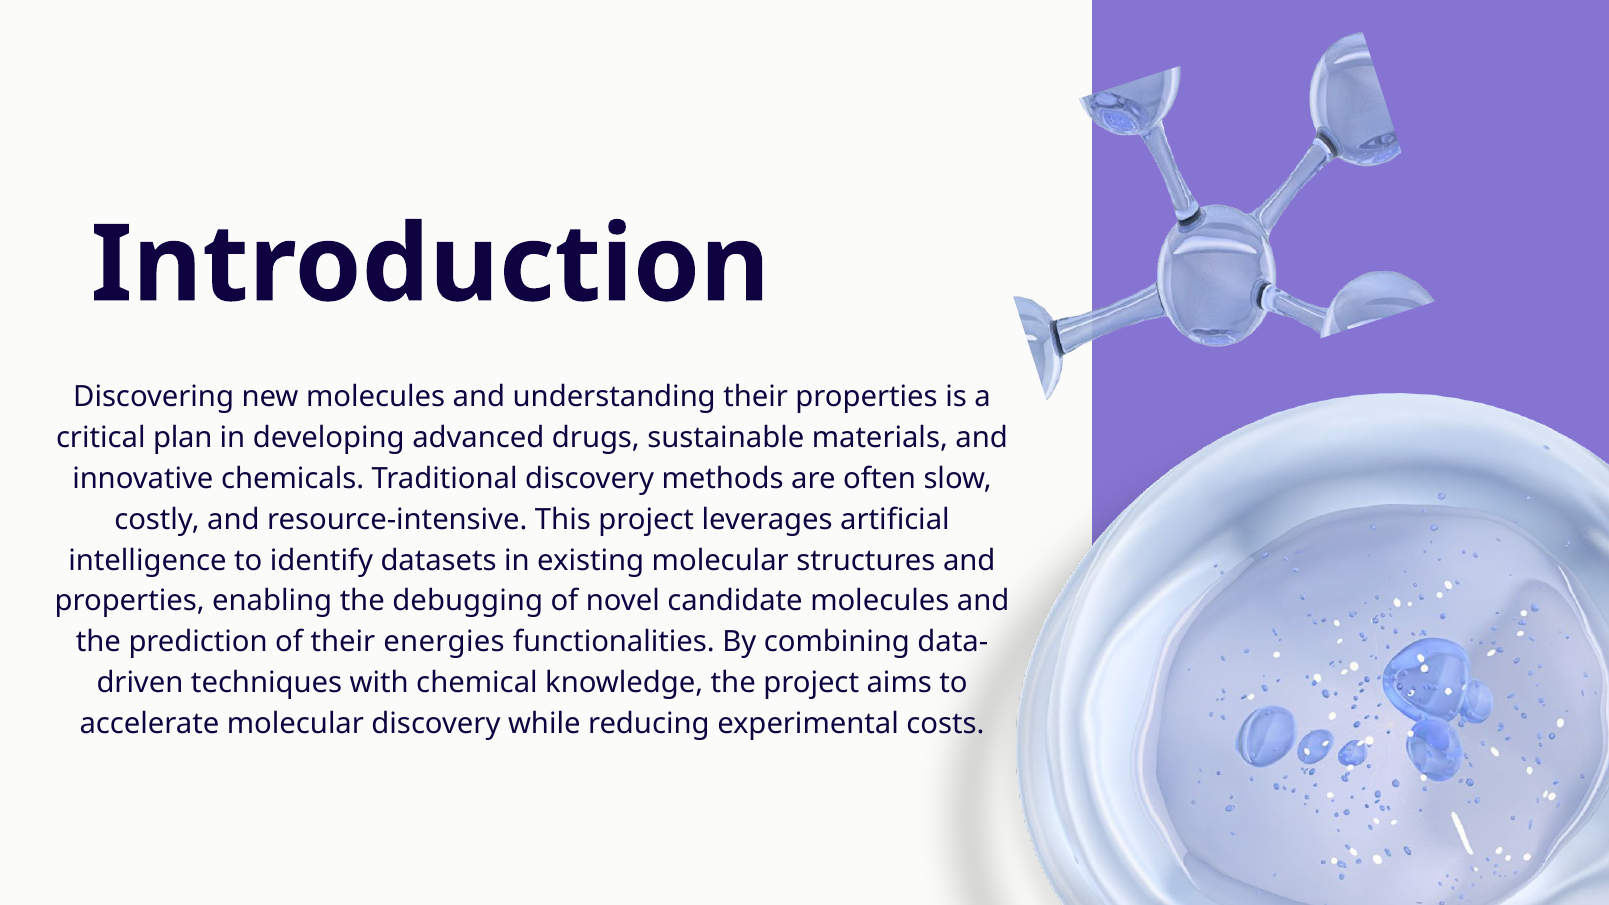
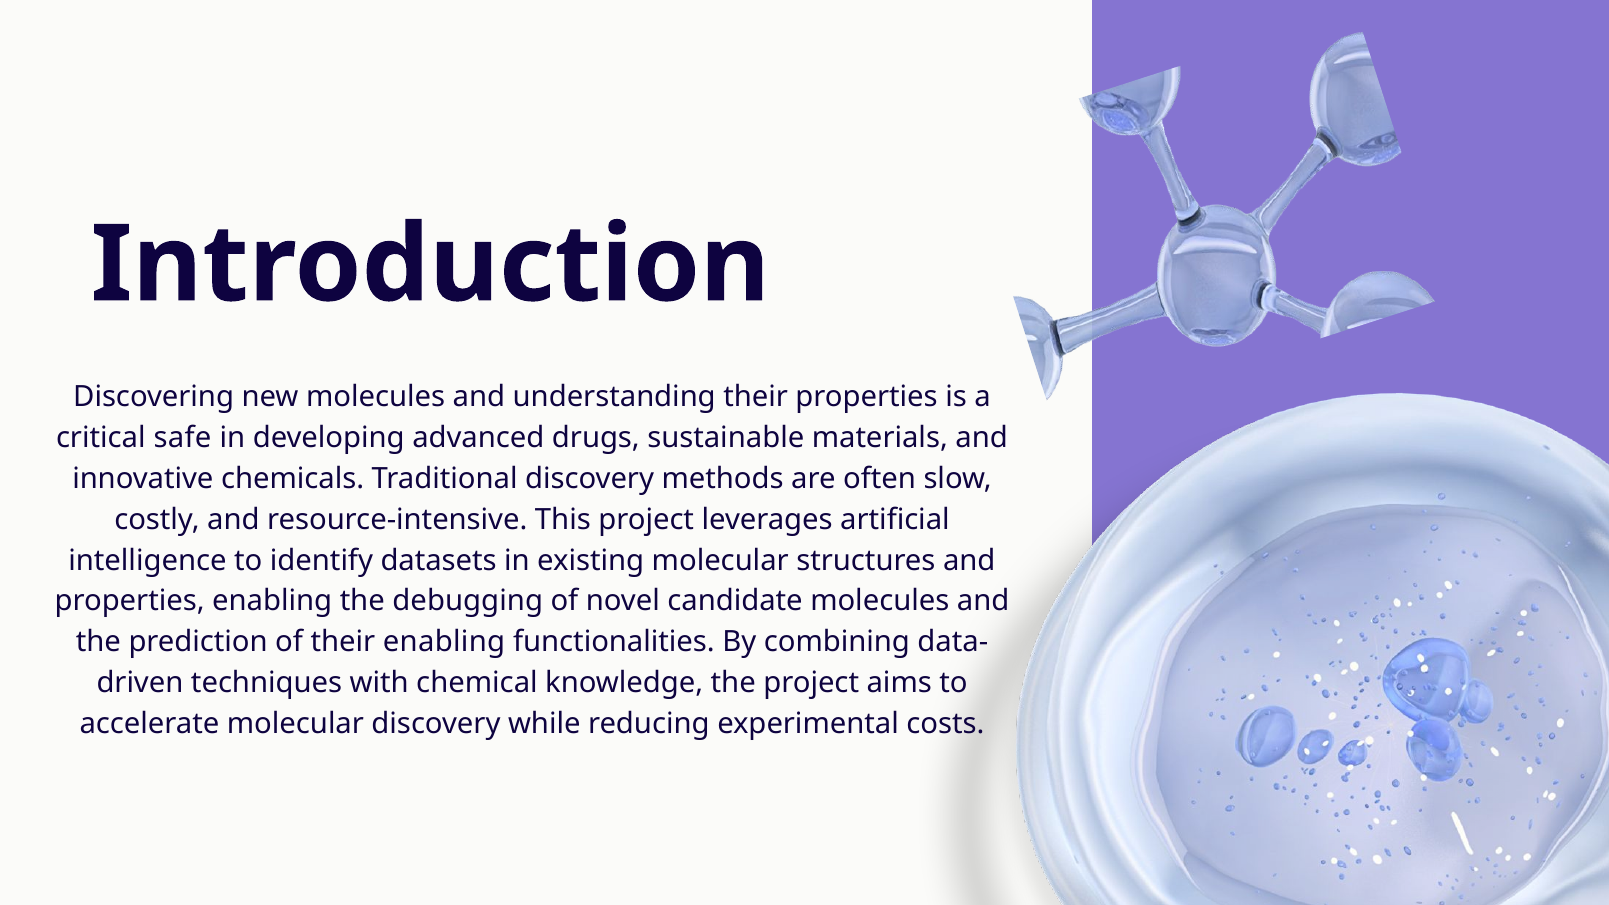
plan: plan -> safe (182, 438)
their energies: energies -> enabling (444, 642)
